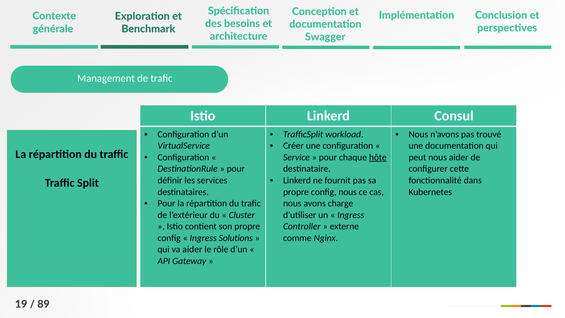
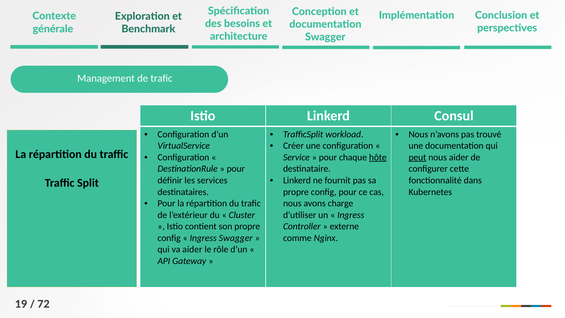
peut underline: none -> present (417, 157)
config nous: nous -> pour (348, 192)
Ingress Solutions: Solutions -> Swagger (236, 238)
89: 89 -> 72 (44, 304)
